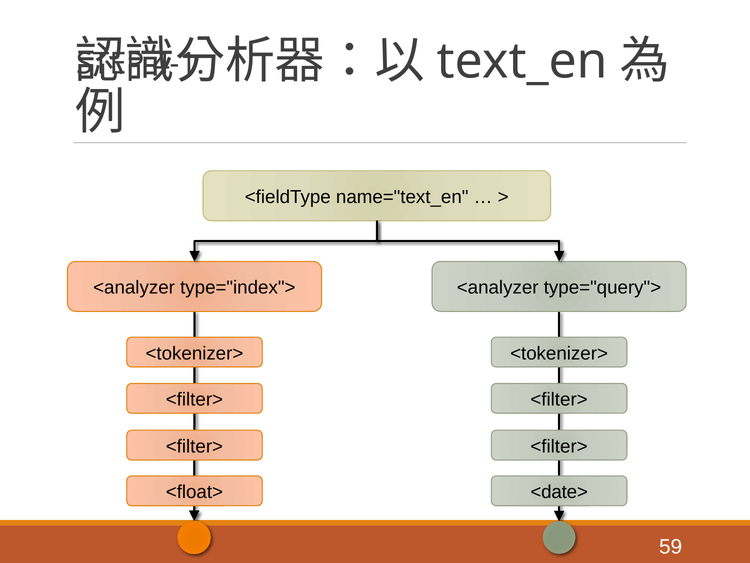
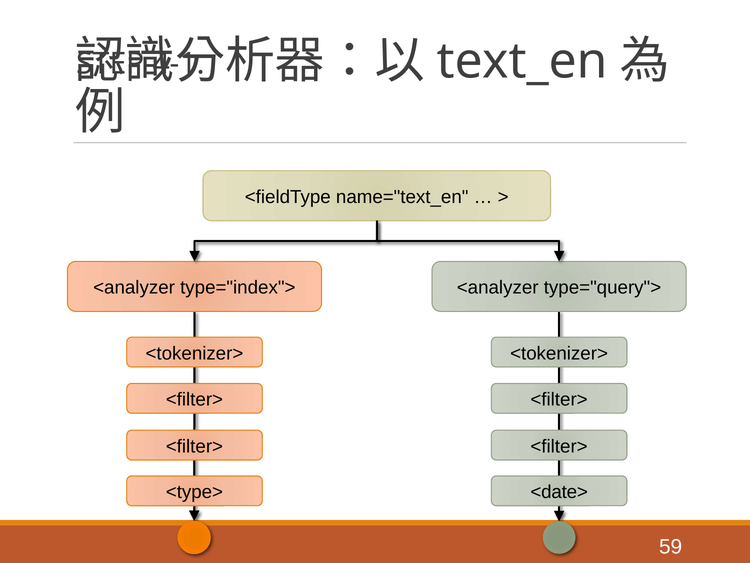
<float>: <float> -> <type> (194, 492)
